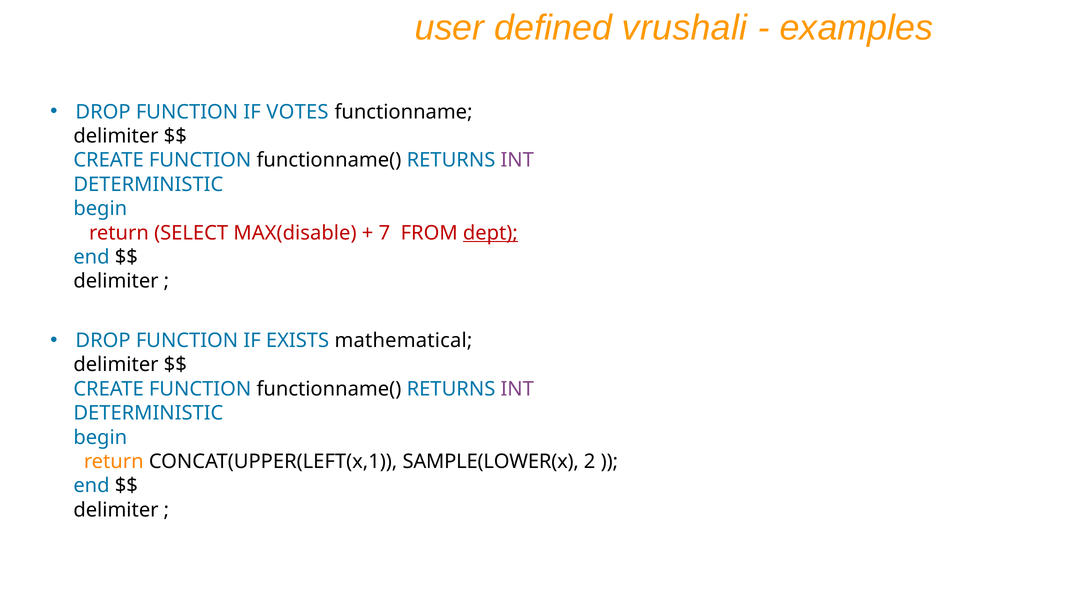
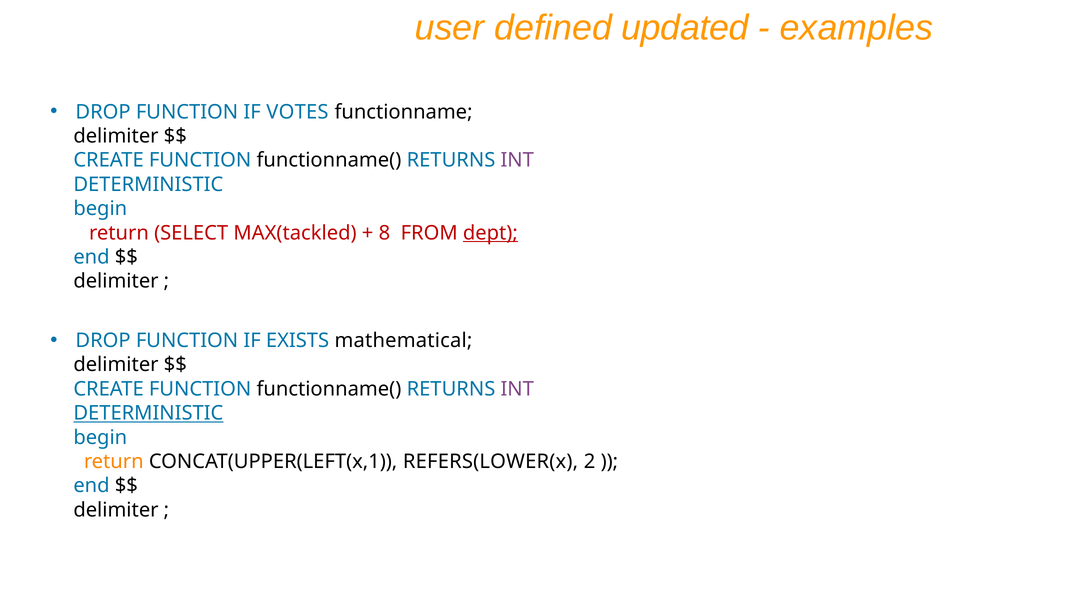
vrushali: vrushali -> updated (685, 28)
MAX(disable: MAX(disable -> MAX(tackled (295, 233)
7: 7 -> 8 (384, 233)
DETERMINISTIC underline: none -> present (148, 413)
SAMPLE(LOWER(x: SAMPLE(LOWER(x -> REFERS(LOWER(x (491, 462)
